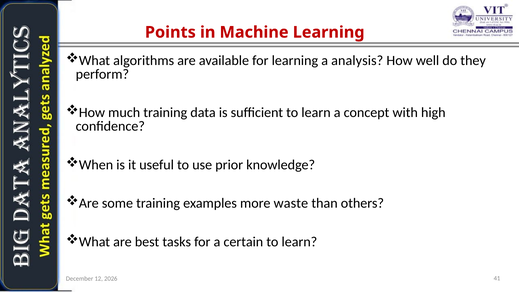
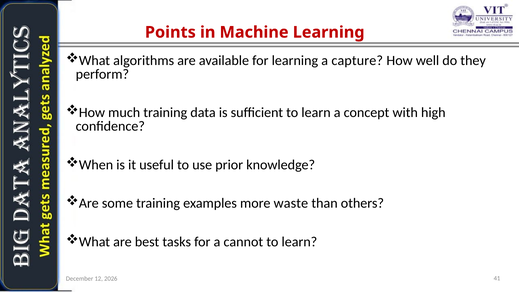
analysis: analysis -> capture (357, 60)
certain: certain -> cannot (243, 242)
